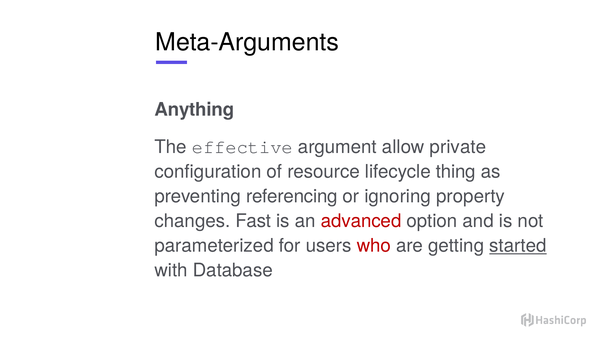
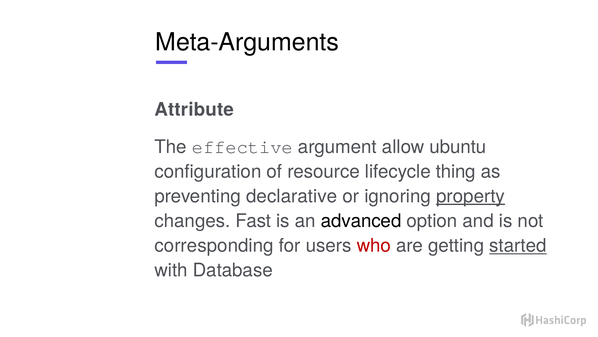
Anything: Anything -> Attribute (194, 109)
private: private -> ubuntu (458, 147)
referencing: referencing -> declarative (292, 196)
property underline: none -> present (471, 196)
advanced colour: red -> black (361, 221)
parameterized: parameterized -> corresponding (214, 245)
